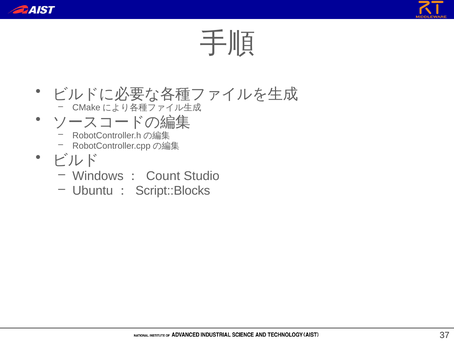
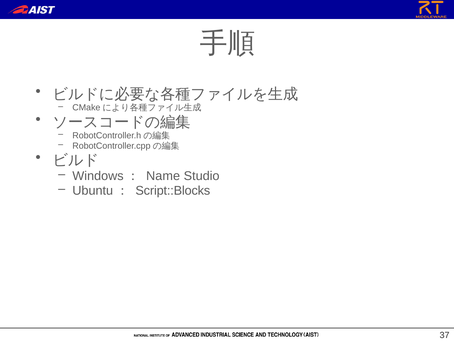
Count: Count -> Name (163, 176)
